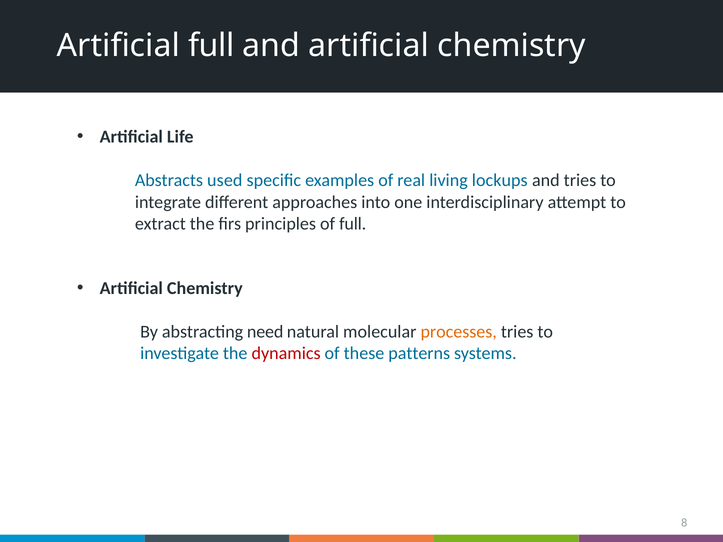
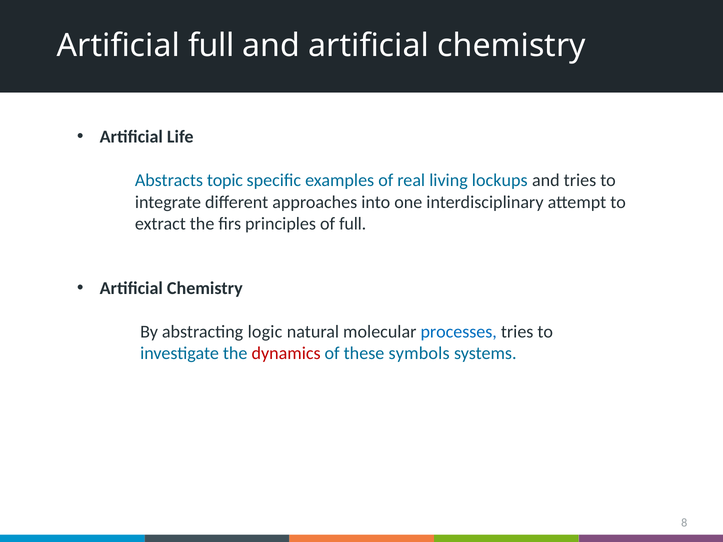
used: used -> topic (225, 180)
need: need -> logic (265, 332)
processes colour: orange -> blue (459, 332)
patterns: patterns -> symbols (419, 354)
